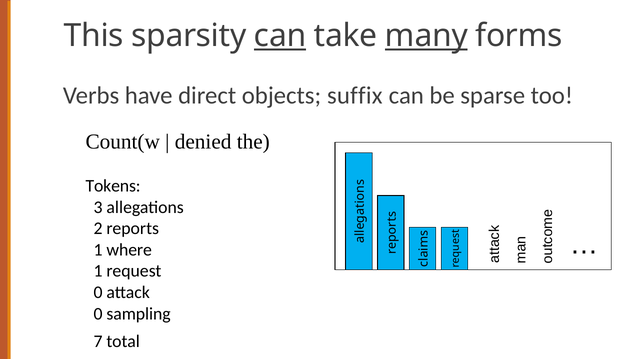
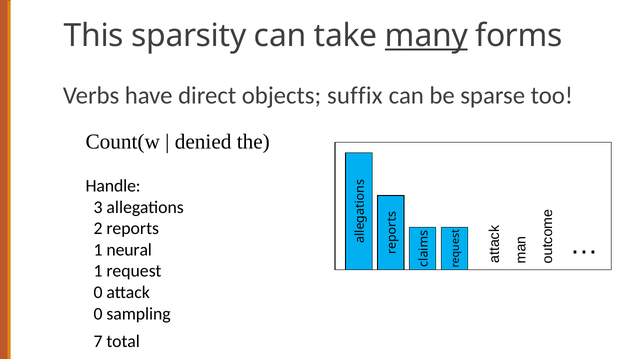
can underline: present -> none (280, 36)
Tokens: Tokens -> Handle (113, 186)
where: where -> neural (129, 250)
